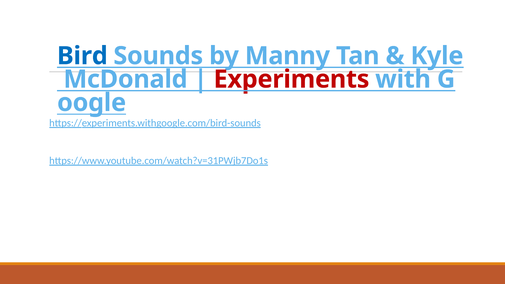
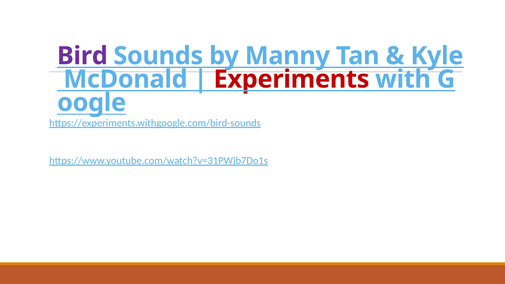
Bird colour: blue -> purple (82, 56)
